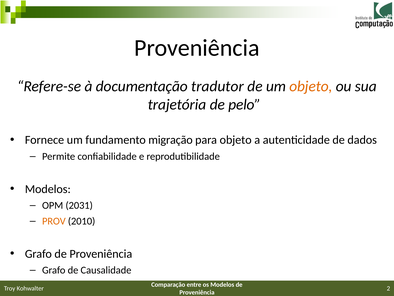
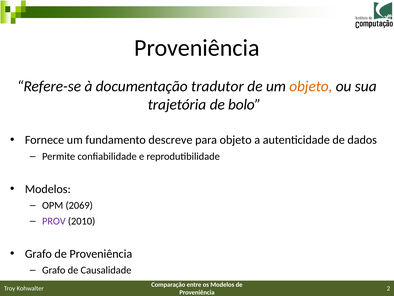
pelo: pelo -> bolo (245, 105)
migração: migração -> descreve (170, 140)
2031: 2031 -> 2069 (79, 205)
PROV colour: orange -> purple (54, 221)
